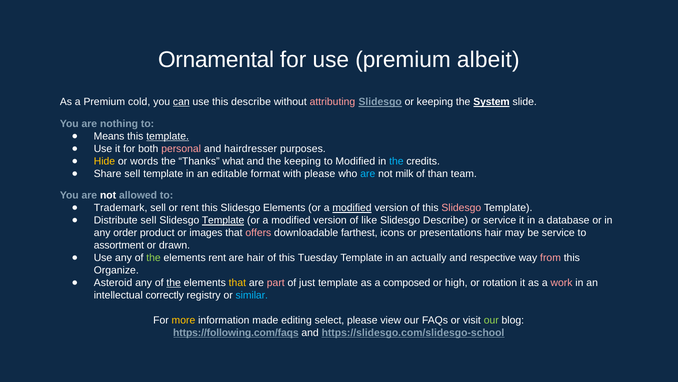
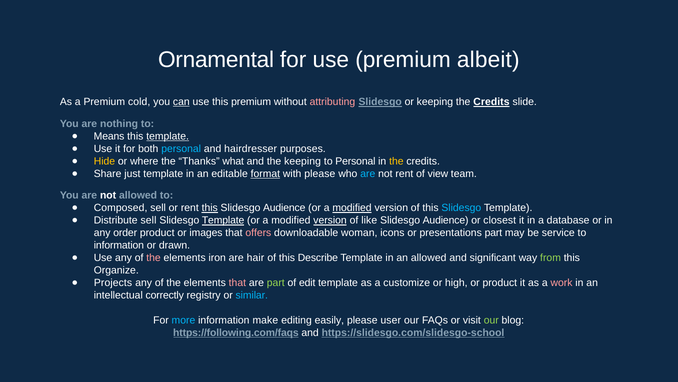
this describe: describe -> premium (251, 102)
keeping the System: System -> Credits (491, 102)
personal colour: pink -> light blue (181, 149)
words: words -> where (144, 161)
to Modified: Modified -> Personal (355, 161)
the colour: light blue -> yellow (396, 161)
Share sell: sell -> just (132, 173)
format underline: none -> present (265, 173)
not milk: milk -> rent (404, 173)
than: than -> view (438, 173)
Trademark: Trademark -> Composed (121, 208)
this underline: none -> present (210, 208)
Elements: Elements -> Audience (284, 208)
Slidesgo colour: pink -> light blue (461, 208)
version underline: none -> present (330, 220)
Describe: Describe -> Audience (446, 220)
or service: service -> closest (500, 220)
farthest: farthest -> woman (359, 233)
presentations hair: hair -> part (493, 233)
assortment: assortment -> information (119, 245)
the colour: light green -> pink (153, 257)
elements rent: rent -> iron (217, 257)
Tuesday: Tuesday -> Describe (318, 257)
an actually: actually -> allowed (429, 257)
respective: respective -> significant (493, 257)
from colour: pink -> light green (550, 257)
Asteroid: Asteroid -> Projects (113, 282)
the underline: present -> none (174, 282)
that colour: yellow -> pink (237, 282)
part colour: pink -> light green (276, 282)
just: just -> edit (307, 282)
composed: composed -> customize (407, 282)
or rotation: rotation -> product (500, 282)
more colour: yellow -> light blue (183, 320)
made: made -> make (265, 320)
select: select -> easily (329, 320)
view: view -> user (391, 320)
